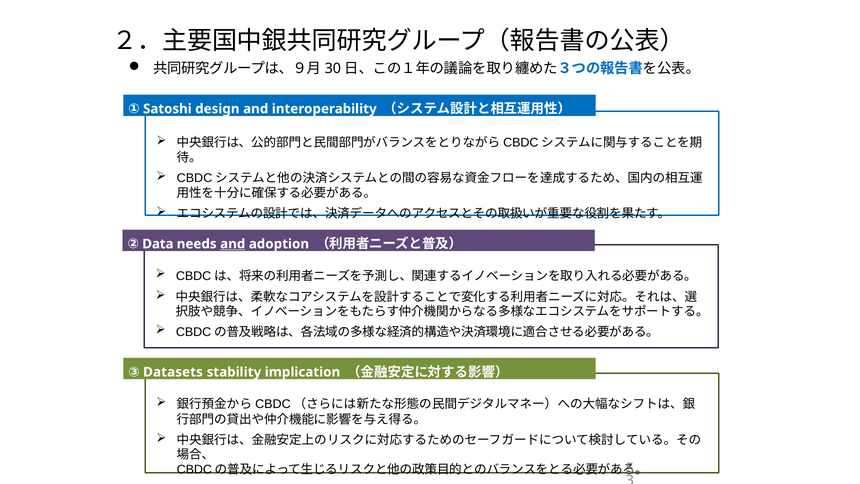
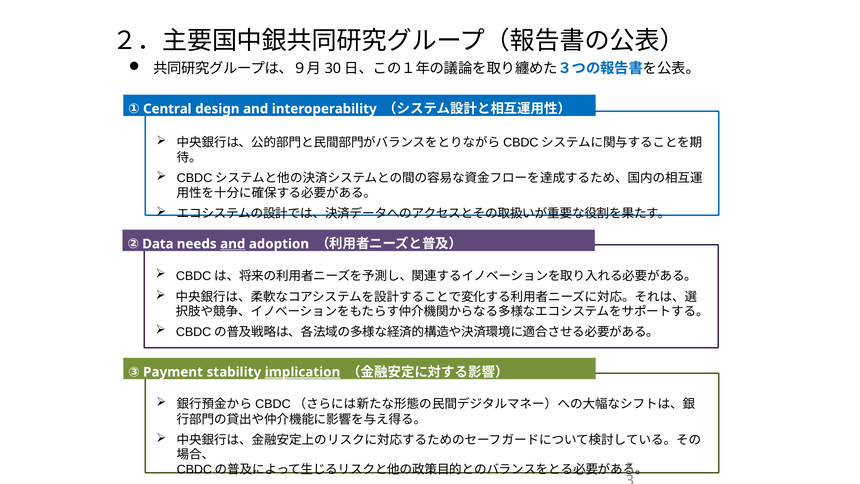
Satoshi: Satoshi -> Central (167, 109)
Datasets: Datasets -> Payment (173, 372)
implication underline: none -> present (303, 372)
